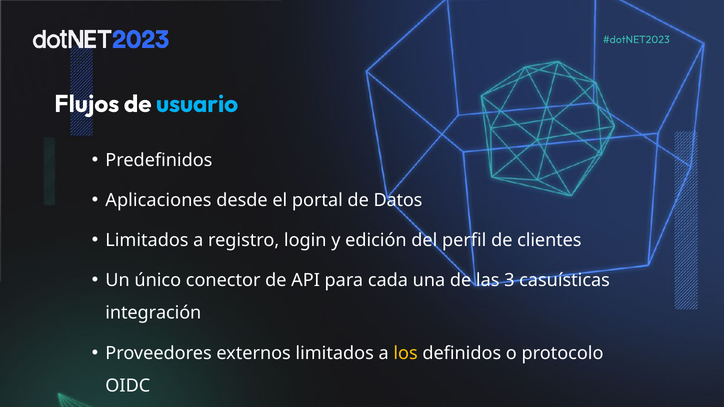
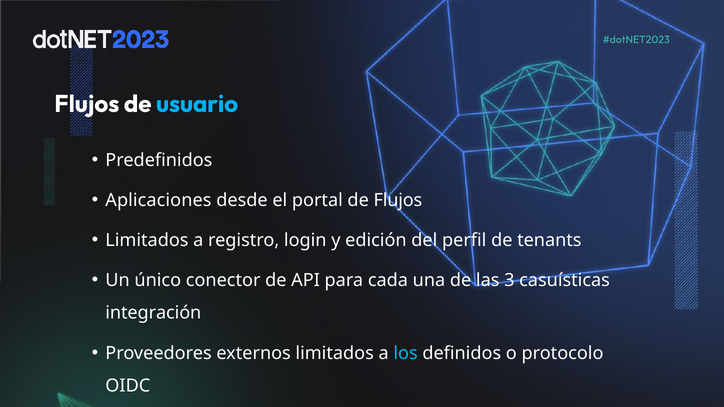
de Datos: Datos -> Flujos (398, 200)
clientes: clientes -> tenants (549, 240)
los colour: yellow -> light blue (406, 353)
